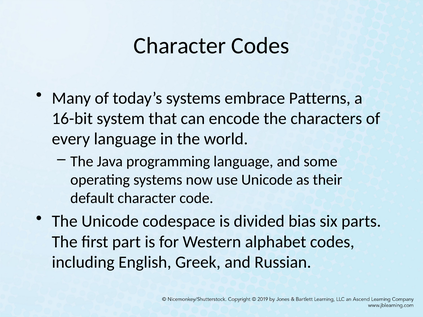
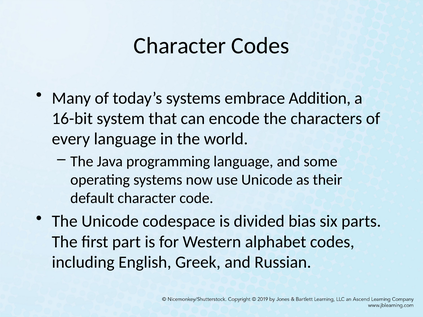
Patterns: Patterns -> Addition (320, 98)
